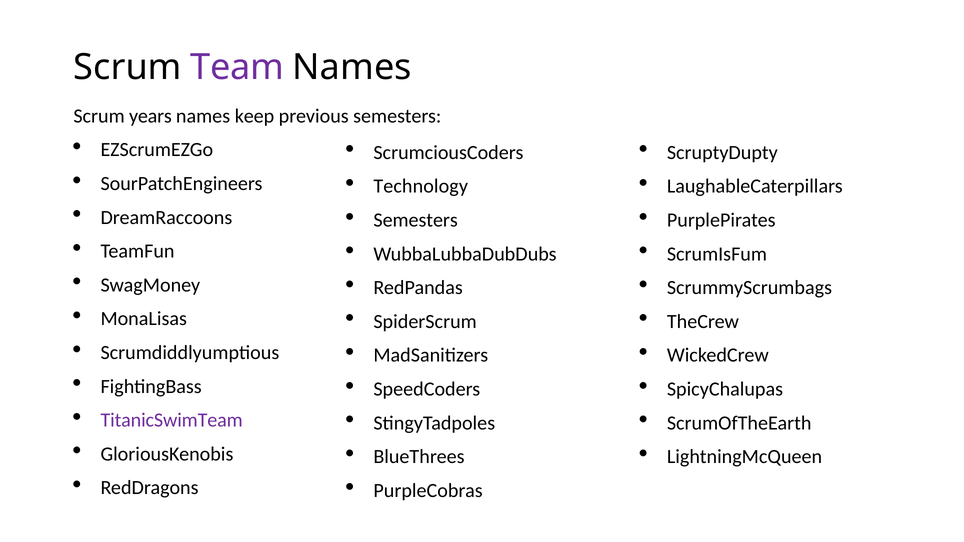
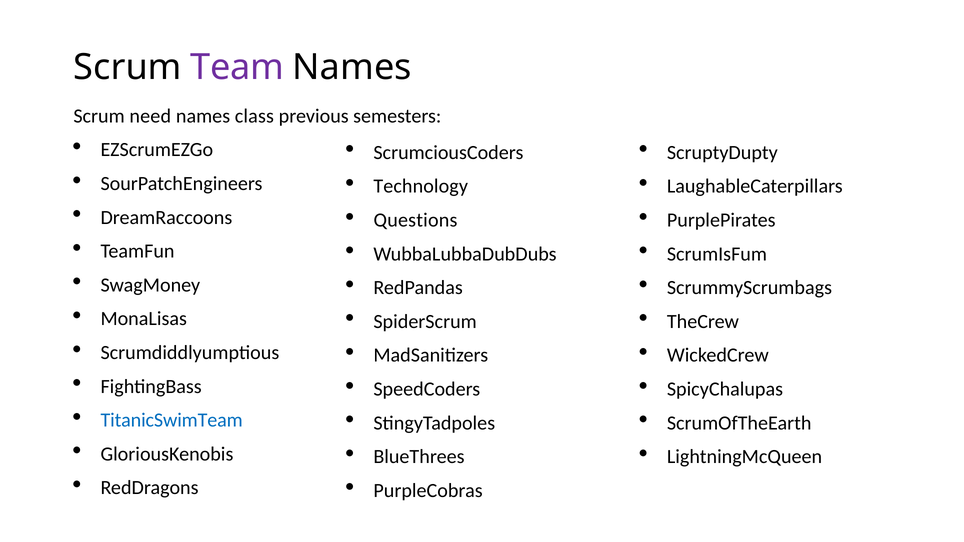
years: years -> need (150, 116)
keep: keep -> class (254, 116)
Semesters: Semesters -> Questions (416, 220)
TitanicSwimTeam colour: purple -> blue (172, 420)
